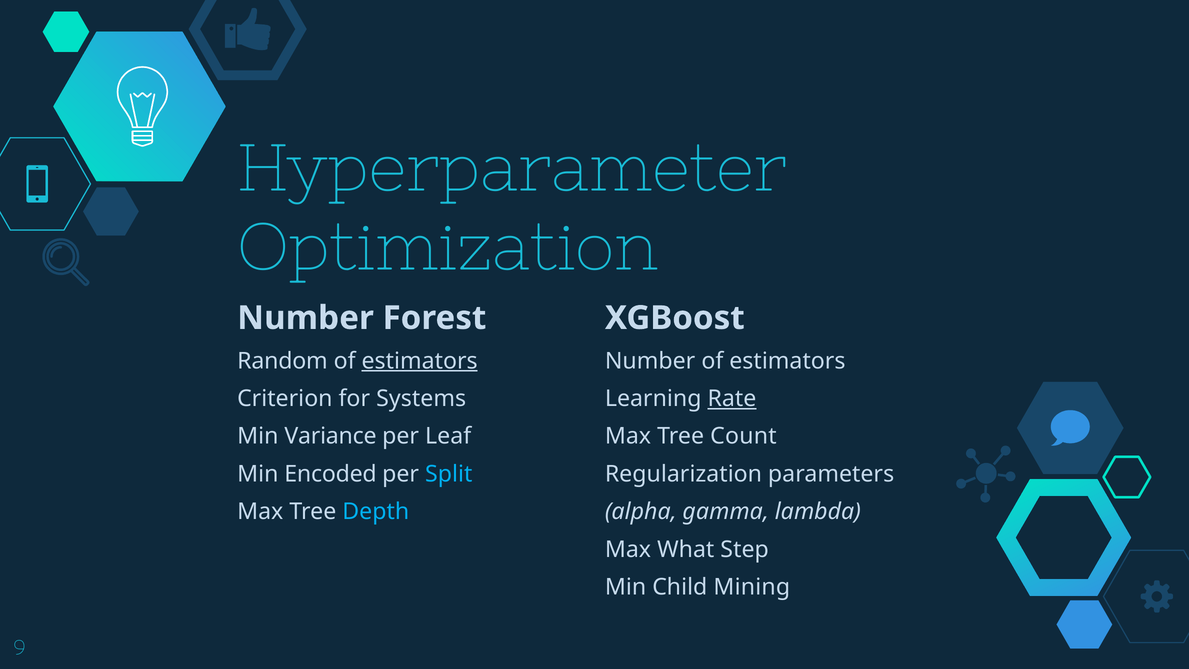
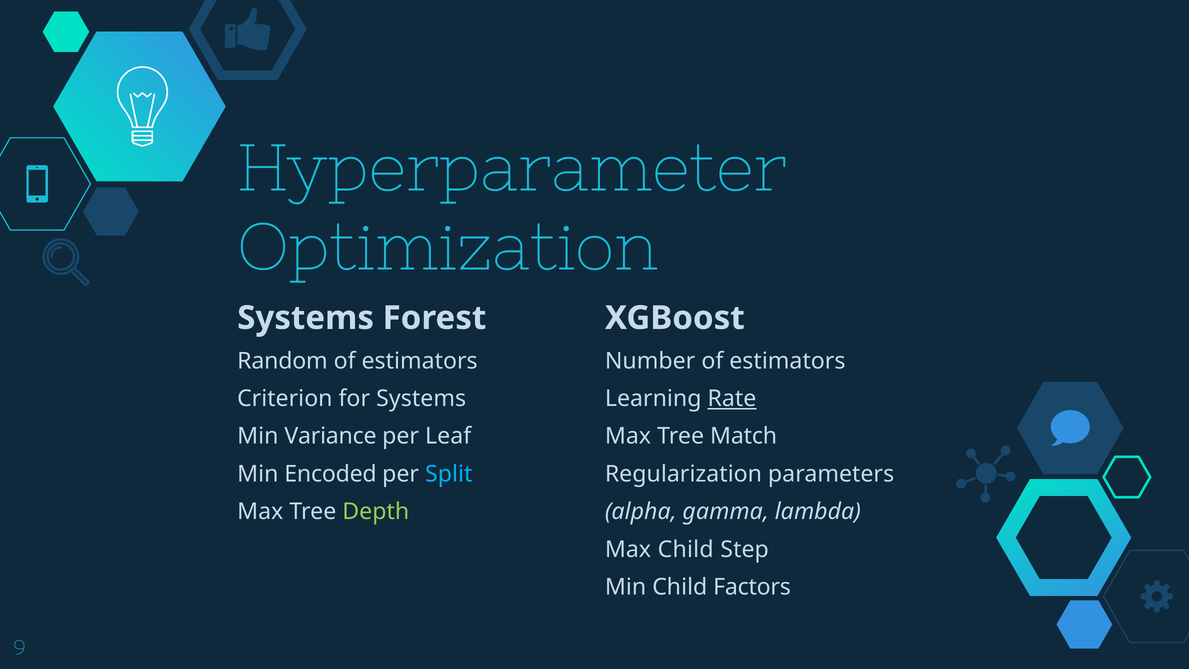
Number: Number -> Systems (306, 318)
estimators underline: present -> none (420, 361)
Count: Count -> Match (744, 436)
Depth colour: light blue -> light green (376, 512)
Max What: What -> Child (686, 549)
Mining: Mining -> Factors (752, 587)
